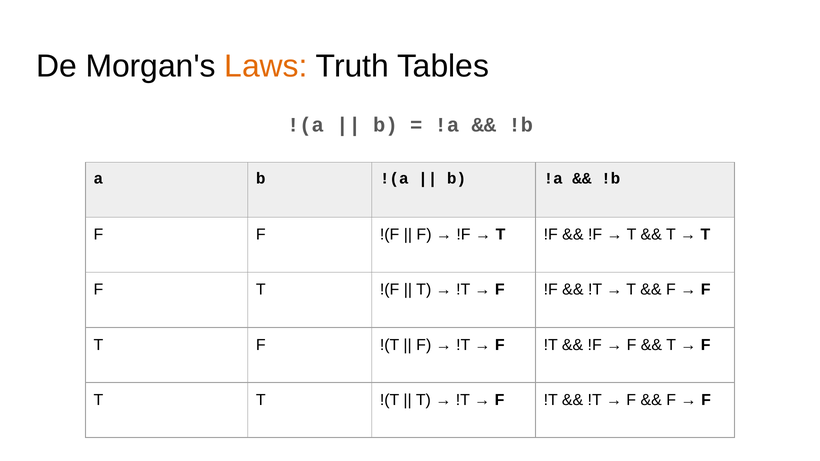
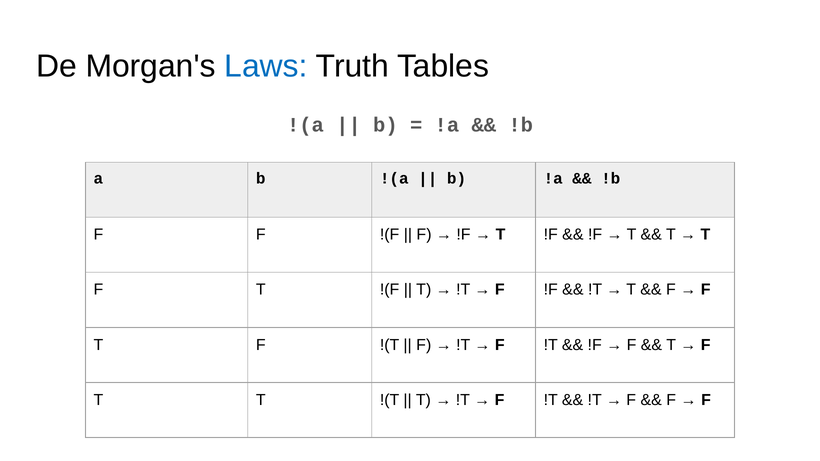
Laws colour: orange -> blue (266, 66)
